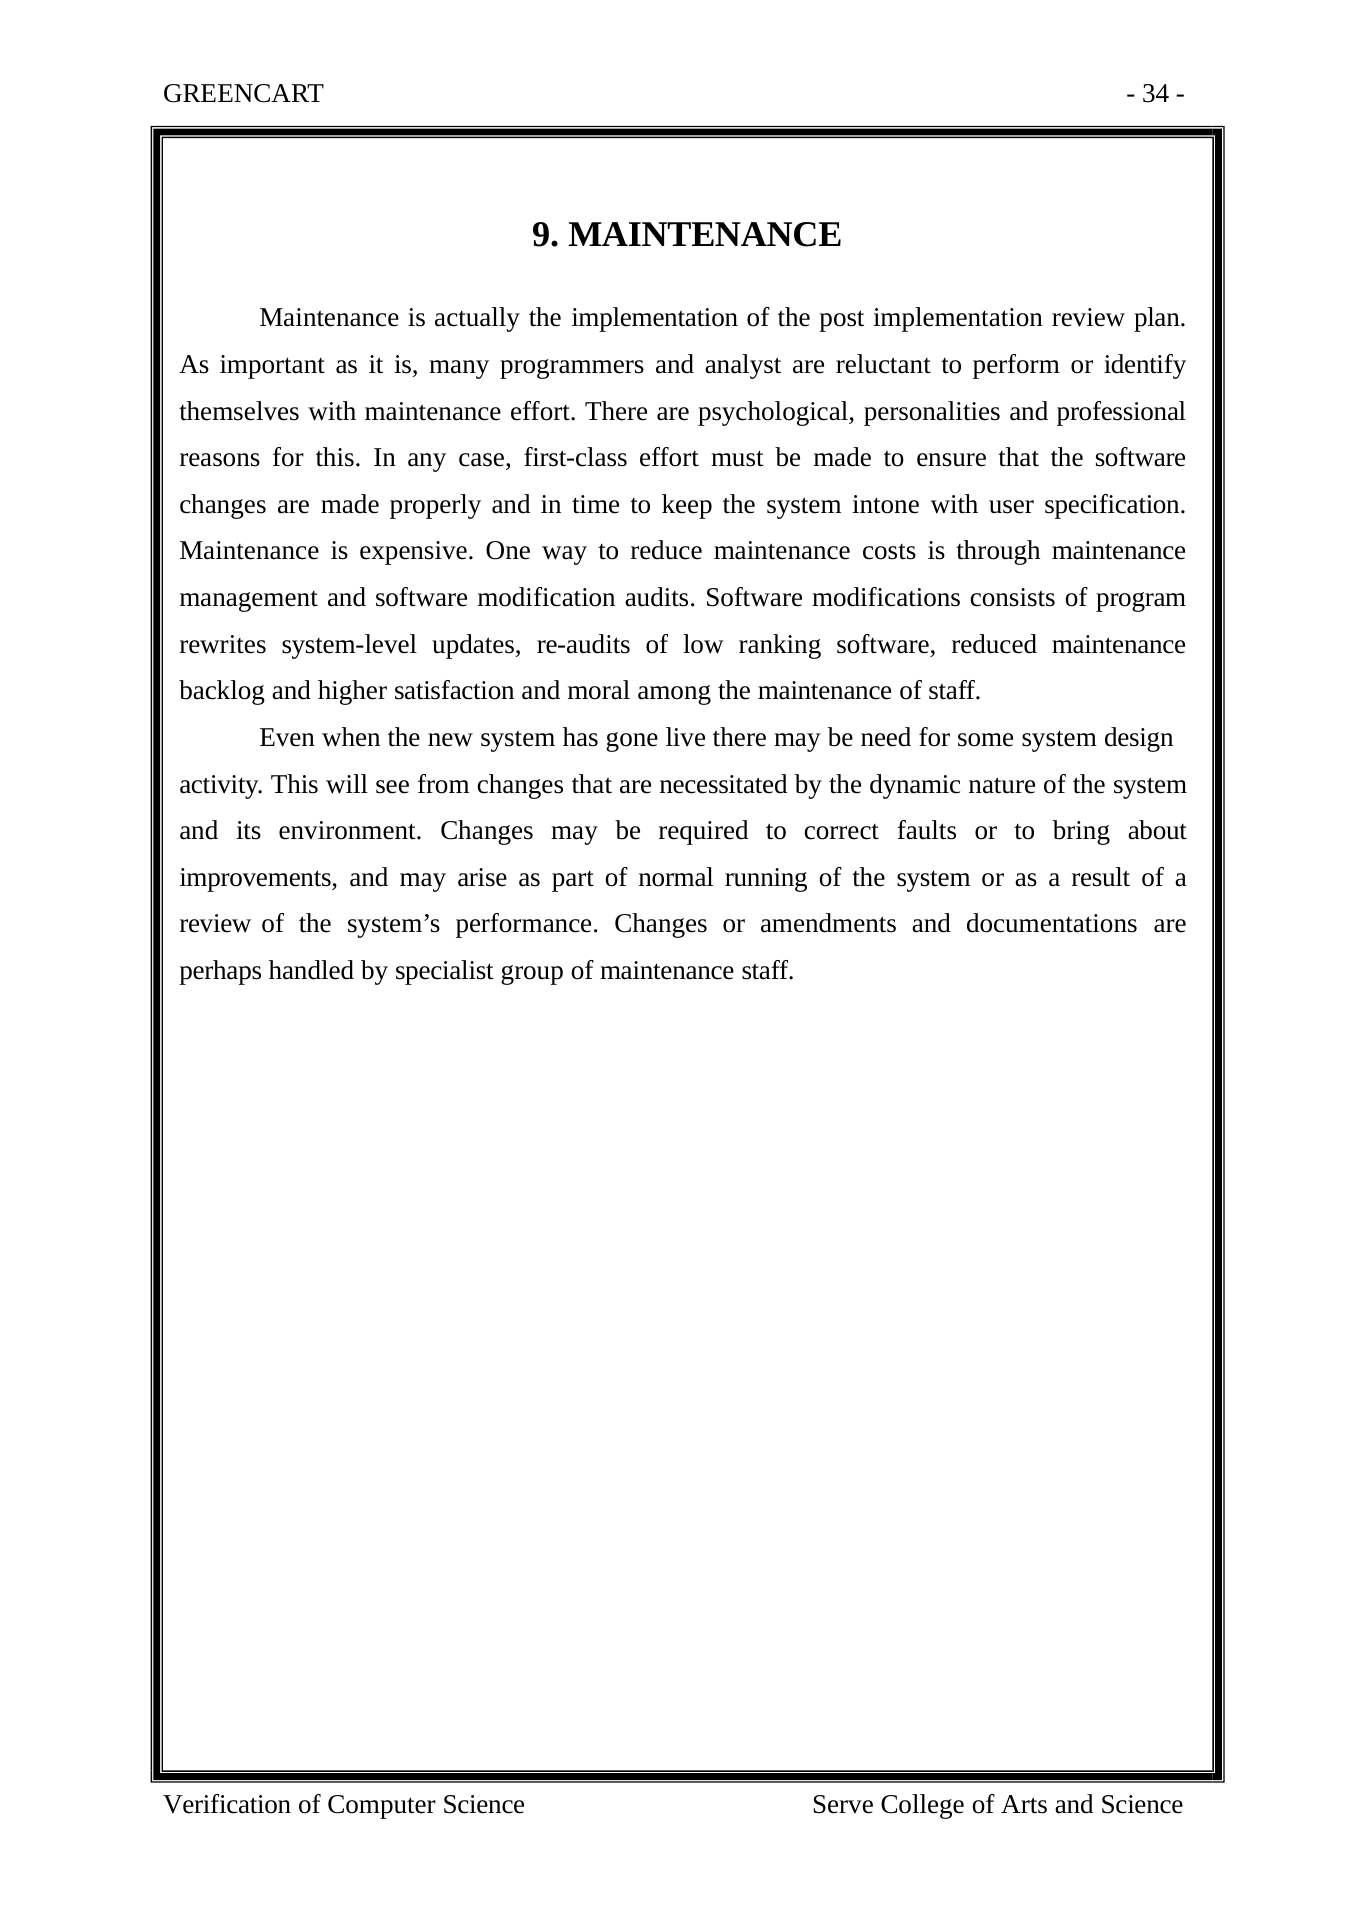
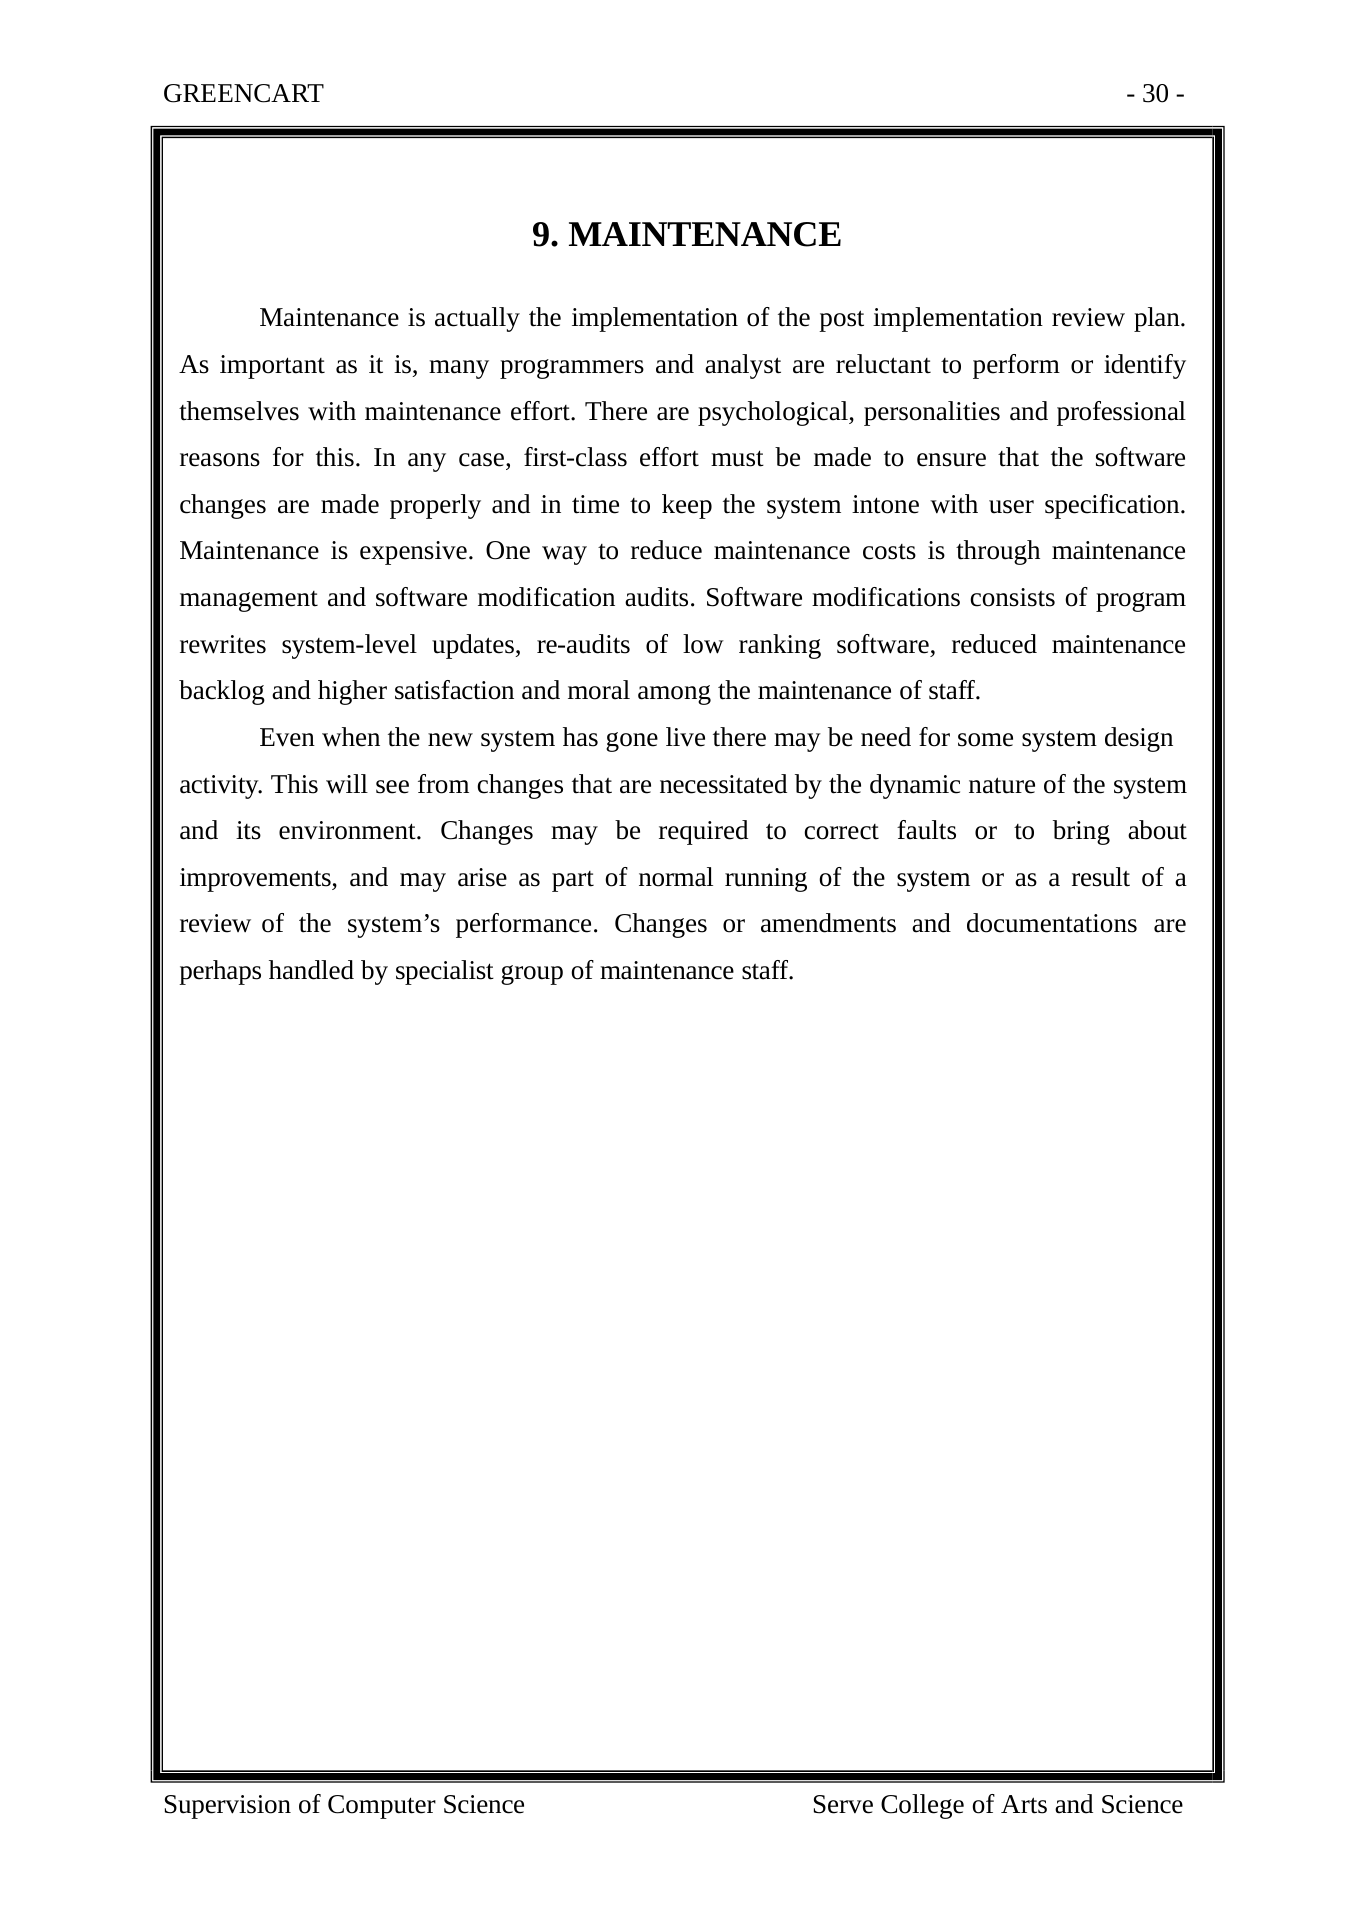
34: 34 -> 30 (1156, 93)
Verification: Verification -> Supervision (227, 1805)
